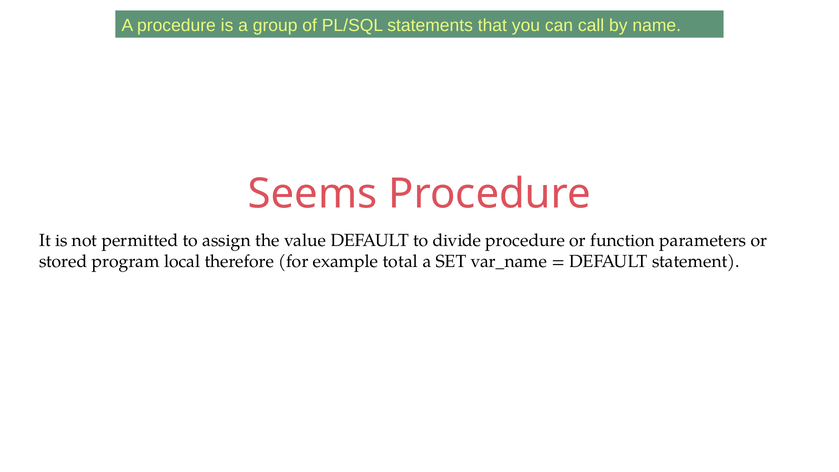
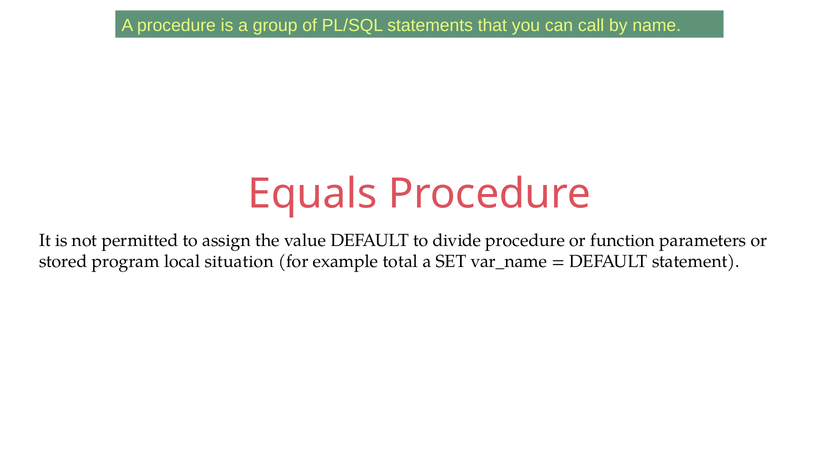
Seems: Seems -> Equals (313, 194)
therefore: therefore -> situation (239, 261)
